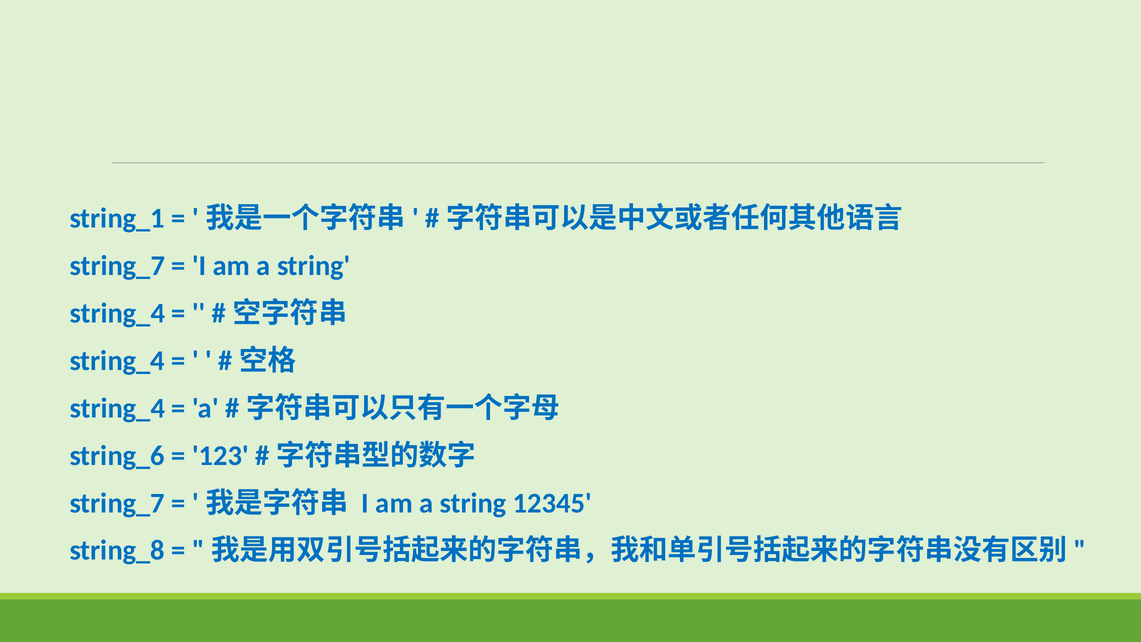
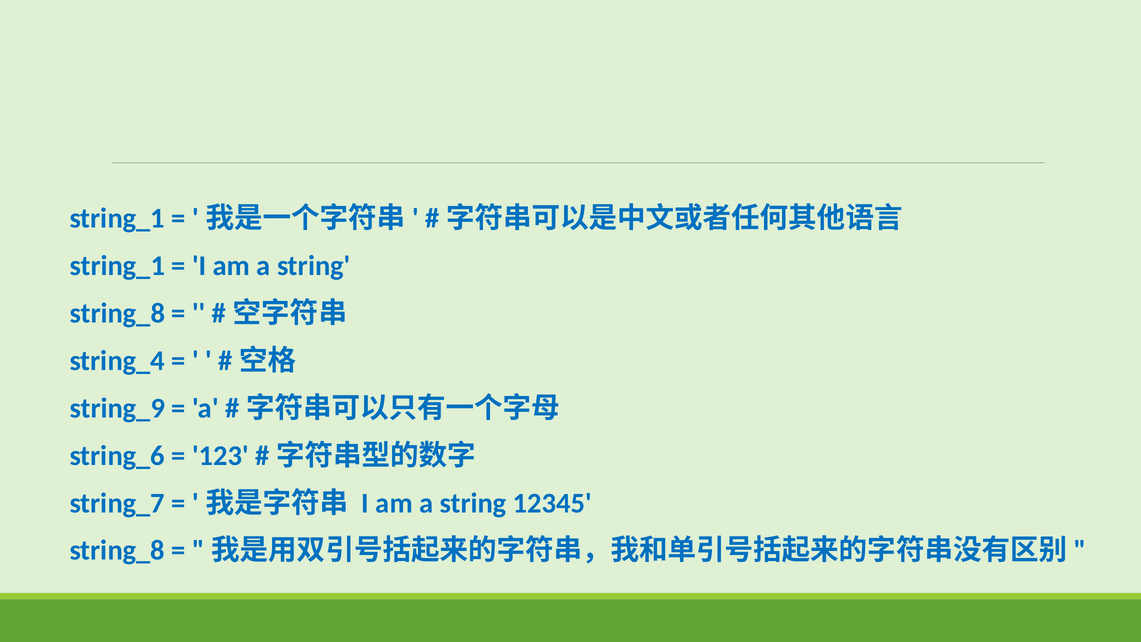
string_7: string_7 -> string_1 (117, 266)
string_4: string_4 -> string_8 (117, 313)
string_4: string_4 -> string_9 (117, 408)
